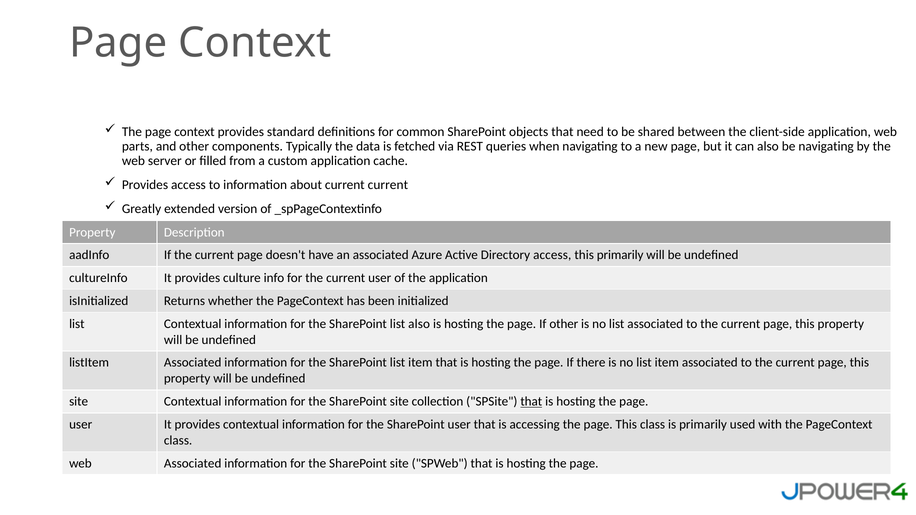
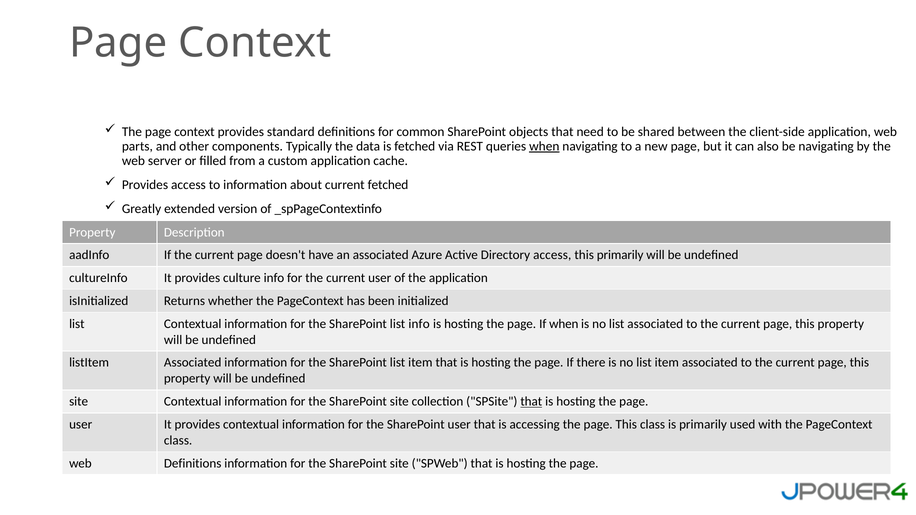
when underline: none -> present (544, 146)
current current: current -> fetched (388, 185)
list also: also -> info (419, 324)
If other: other -> when (564, 324)
web Associated: Associated -> Definitions (193, 463)
